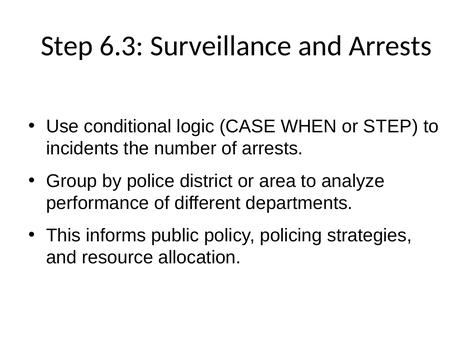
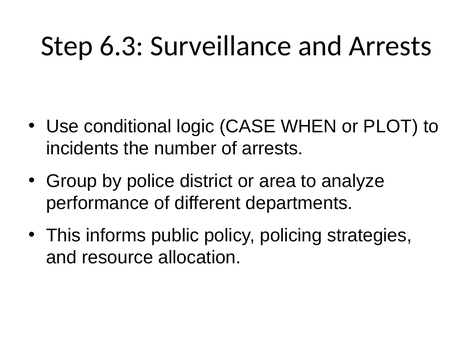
or STEP: STEP -> PLOT (391, 126)
